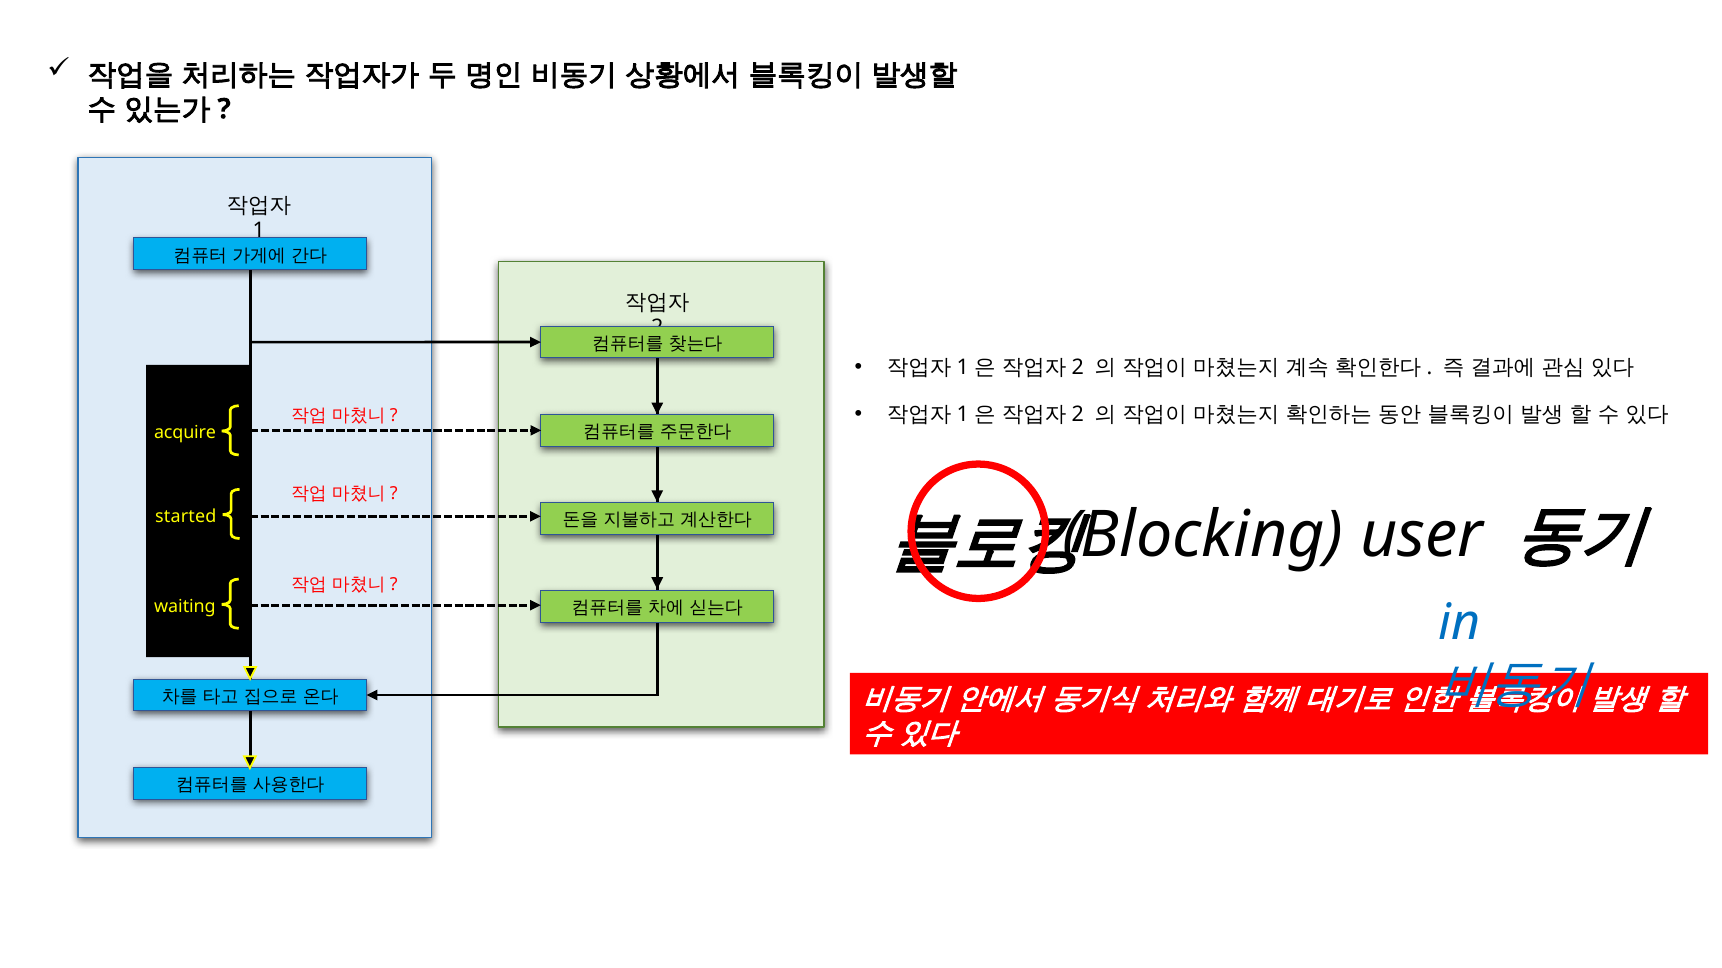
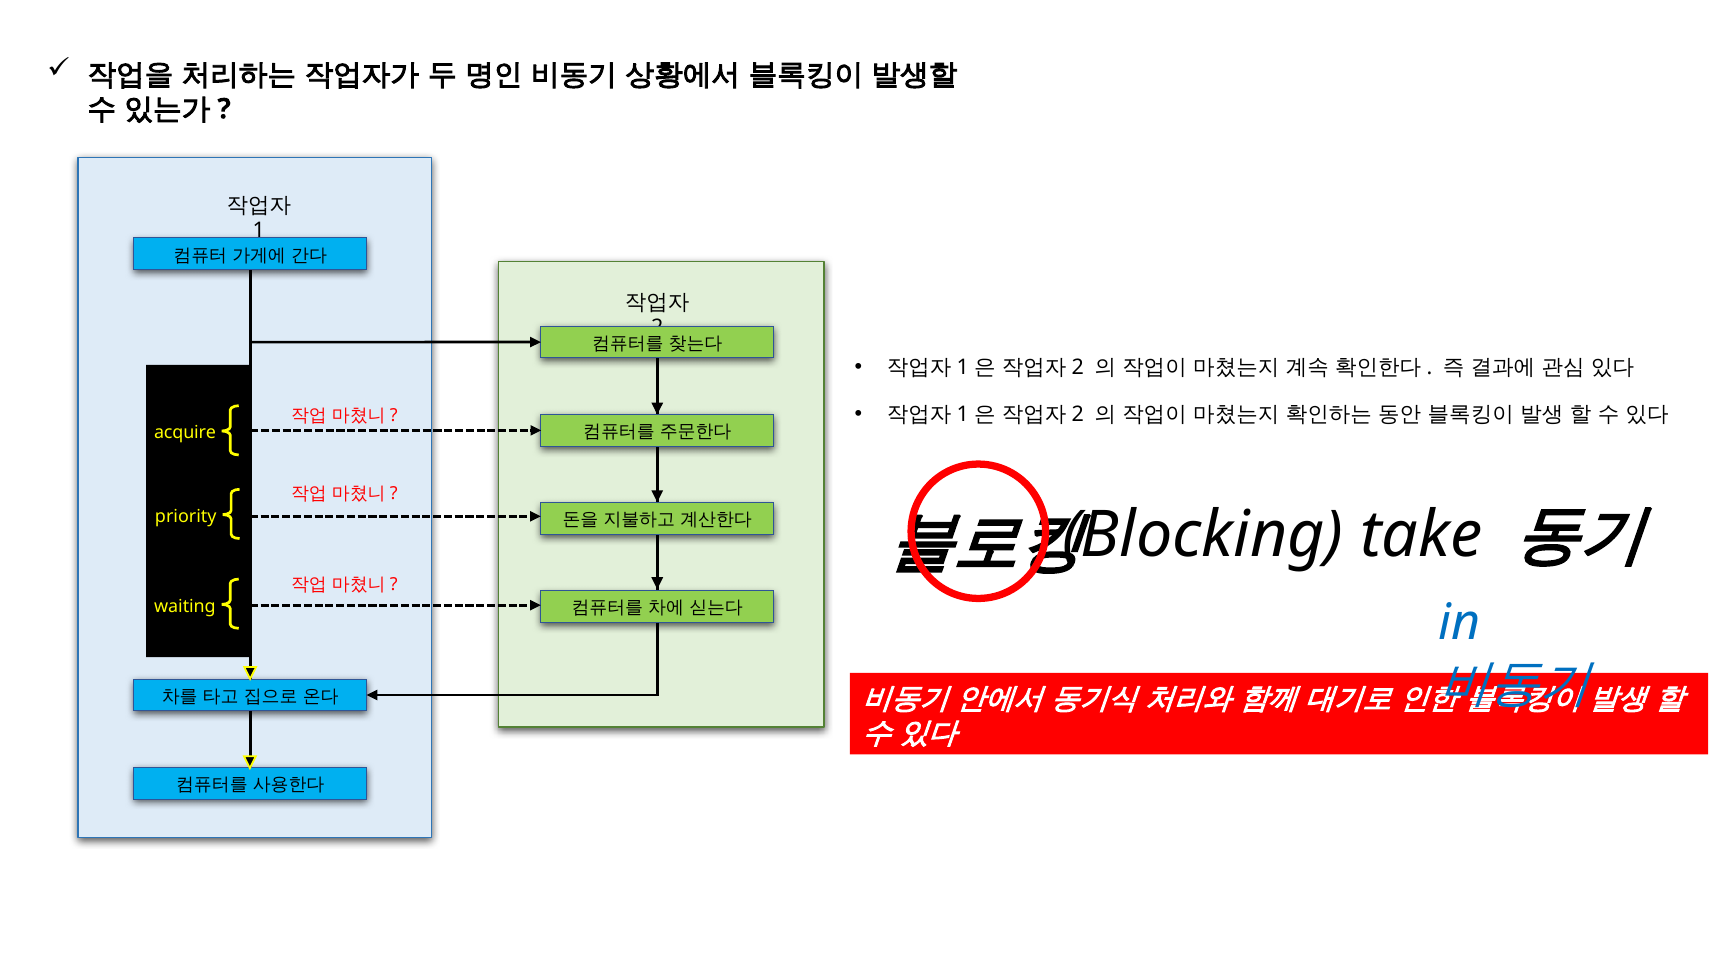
started: started -> priority (186, 517)
user: user -> take (1422, 536)
